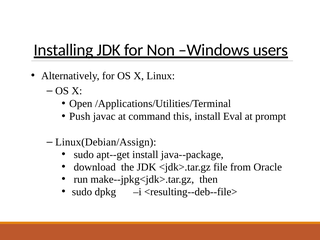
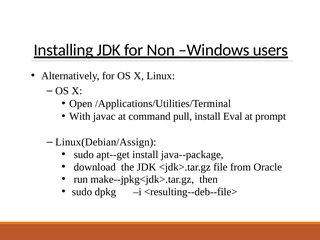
Push: Push -> With (80, 116)
this: this -> pull (183, 116)
